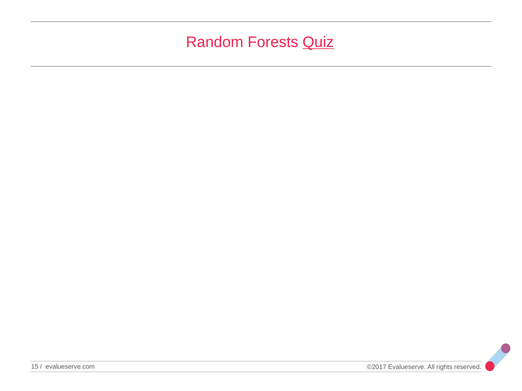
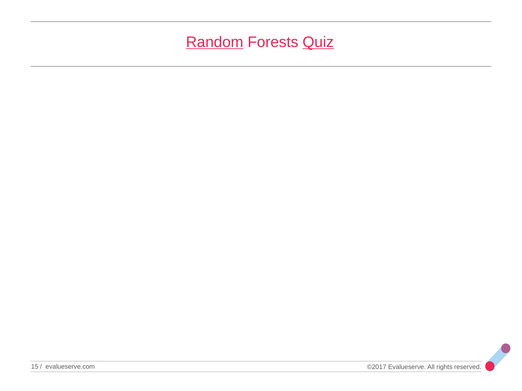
Random underline: none -> present (215, 42)
